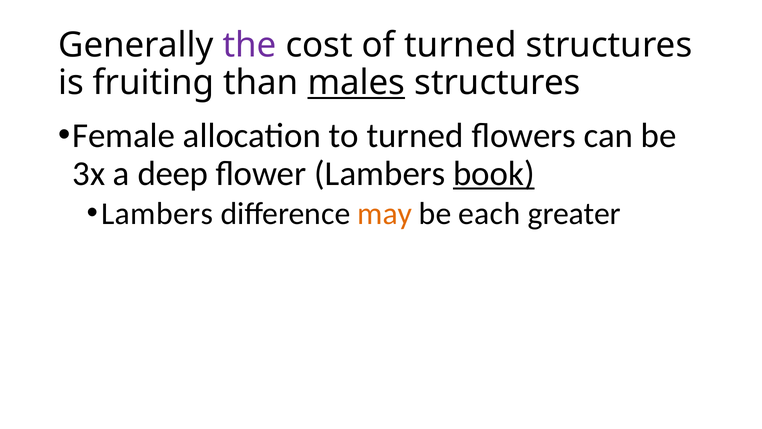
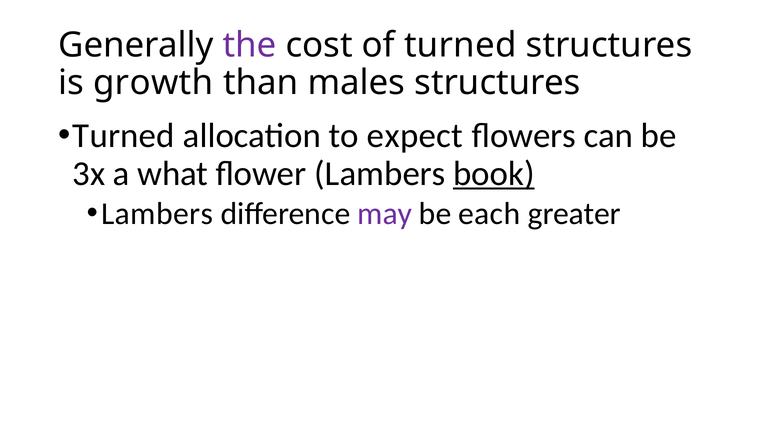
fruiting: fruiting -> growth (153, 83)
males underline: present -> none (356, 83)
Female: Female -> Turned (124, 136)
to turned: turned -> expect (415, 136)
deep: deep -> what (173, 173)
may colour: orange -> purple (385, 213)
